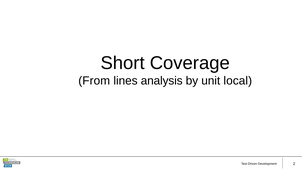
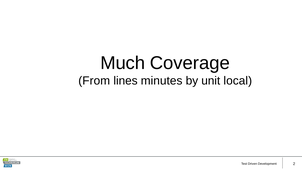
Short: Short -> Much (123, 63)
analysis: analysis -> minutes (162, 81)
